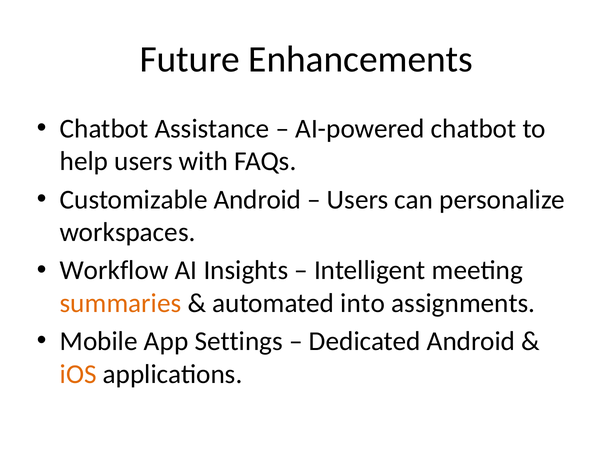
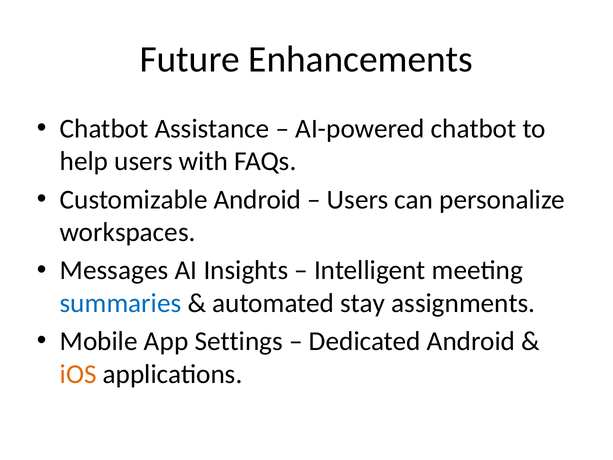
Workflow: Workflow -> Messages (114, 270)
summaries colour: orange -> blue (121, 303)
into: into -> stay (363, 303)
